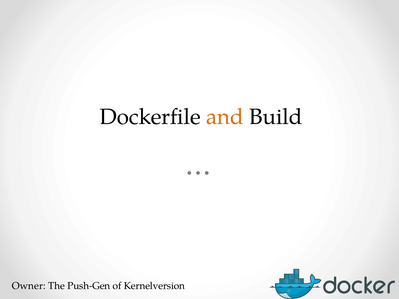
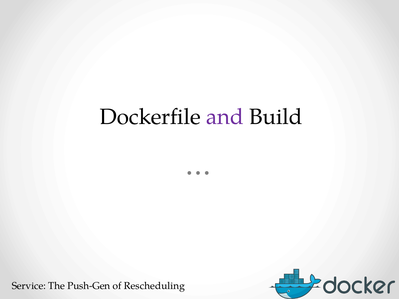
and colour: orange -> purple (225, 117)
Owner: Owner -> Service (29, 286)
Kernelversion: Kernelversion -> Rescheduling (154, 286)
